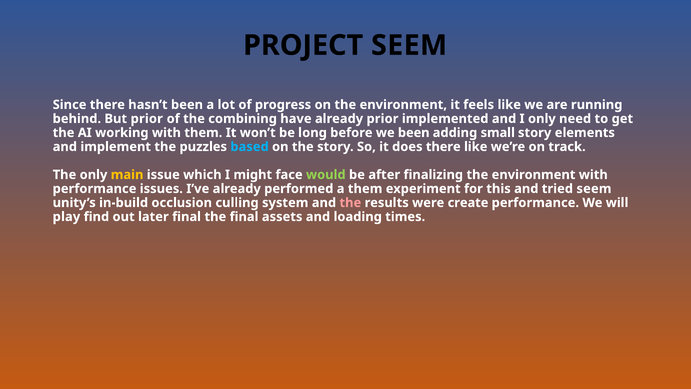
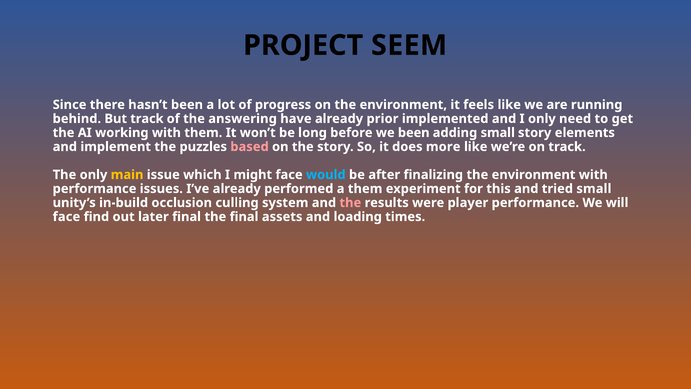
But prior: prior -> track (147, 119)
combining: combining -> answering (243, 119)
based colour: light blue -> pink (250, 147)
does there: there -> more (443, 147)
would colour: light green -> light blue (326, 175)
tried seem: seem -> small (594, 189)
create: create -> player (468, 203)
play: play -> face (66, 217)
